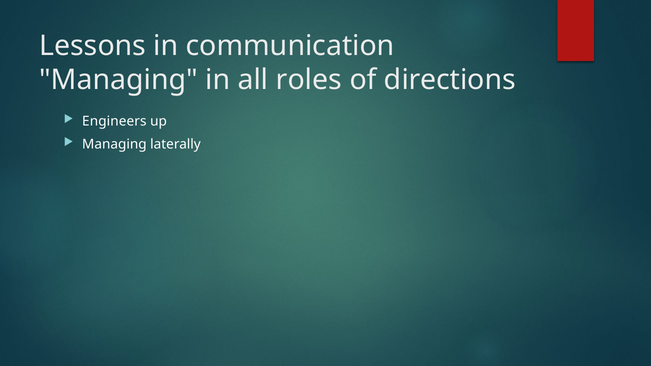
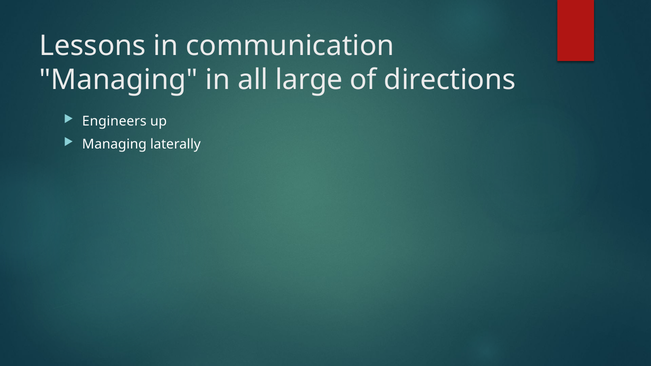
roles: roles -> large (309, 80)
